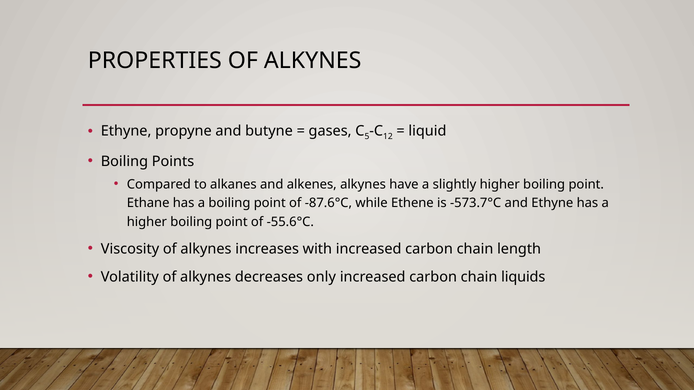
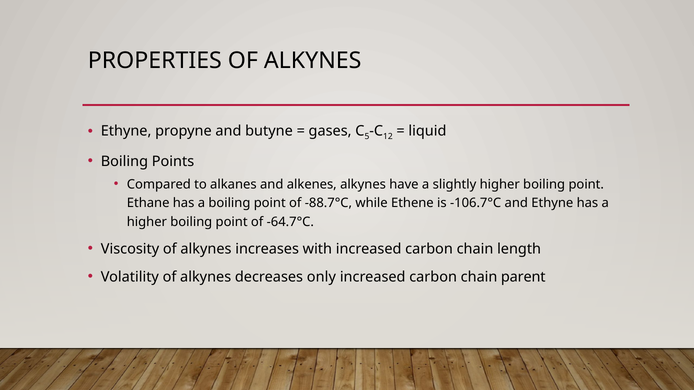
-87.6°C: -87.6°C -> -88.7°C (328, 203)
-573.7°C: -573.7°C -> -106.7°C (476, 203)
-55.6°C: -55.6°C -> -64.7°C (290, 222)
liquids: liquids -> parent (523, 277)
